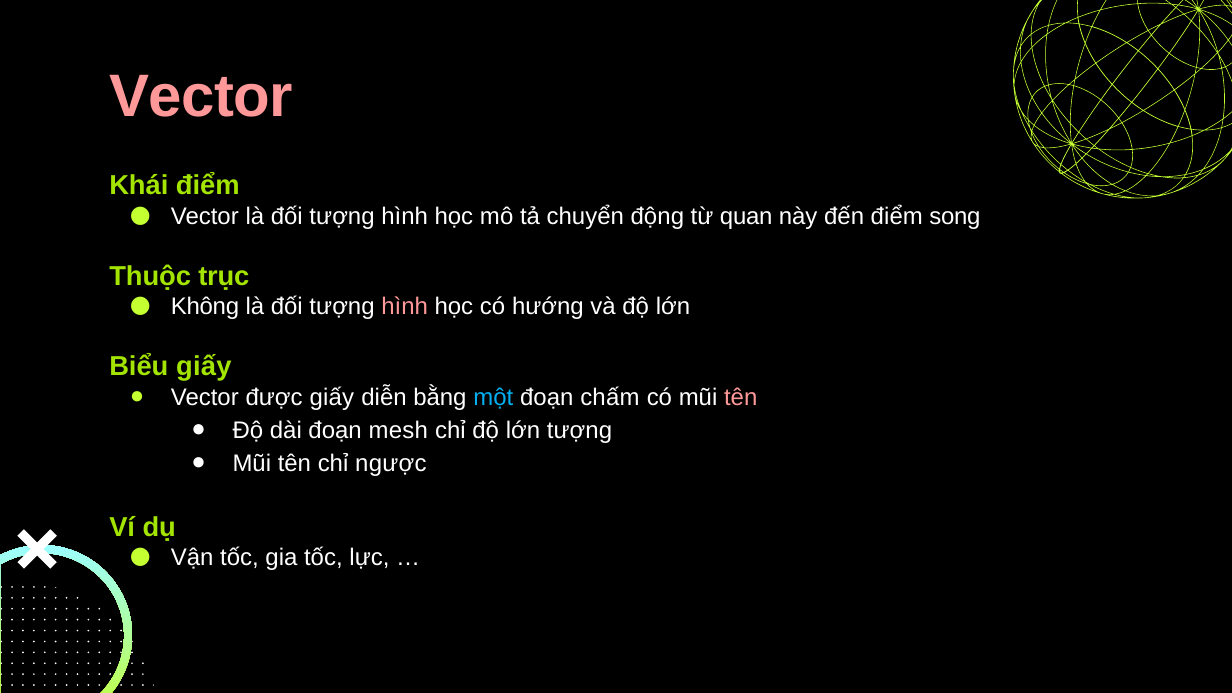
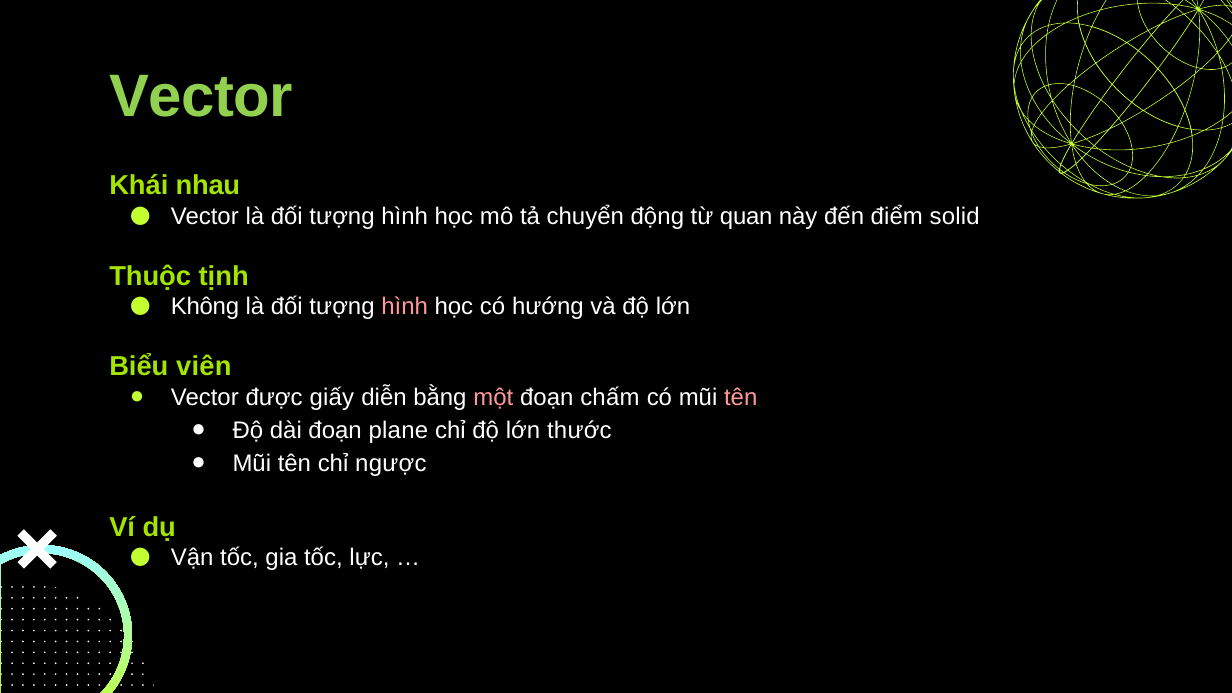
Vector colour: pink -> light green (201, 97)
Khái điểm: điểm -> nhau (208, 186)
song: song -> solid (955, 216)
trục: trục -> tịnh (224, 276)
Biểu giấy: giấy -> viên (204, 367)
một colour: light blue -> pink (493, 397)
mesh: mesh -> plane (398, 430)
lớn tượng: tượng -> thước (579, 430)
